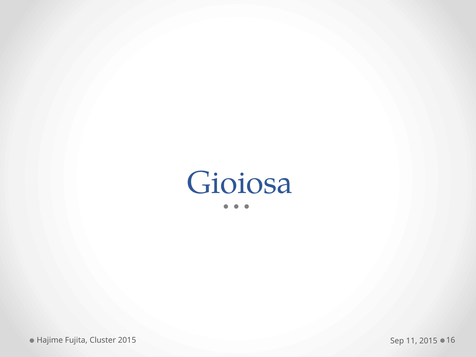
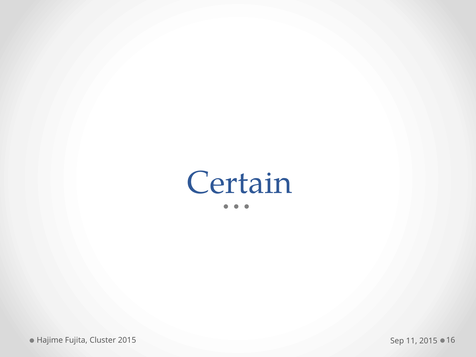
Gioiosa: Gioiosa -> Certain (240, 183)
